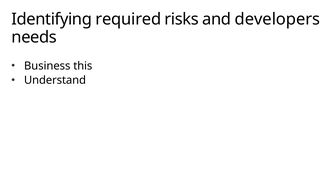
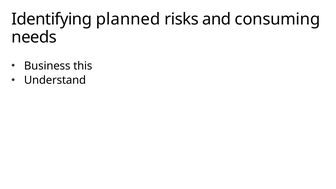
required: required -> planned (128, 19)
developers: developers -> consuming (277, 19)
